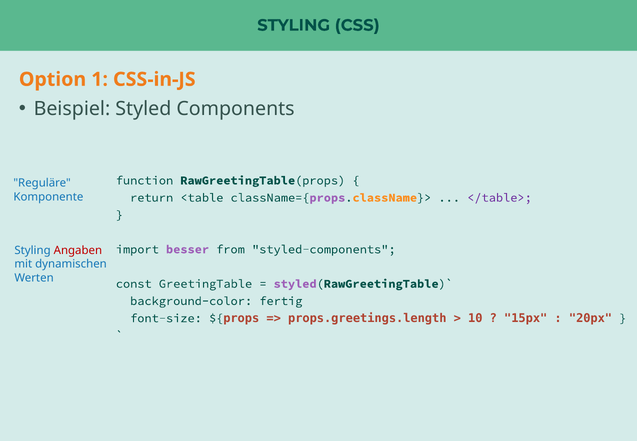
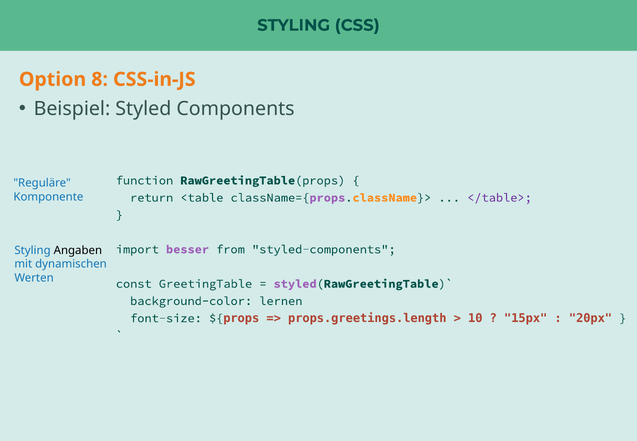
1: 1 -> 8 (100, 79)
Angaben colour: red -> black (78, 250)
fertig: fertig -> lernen (281, 301)
